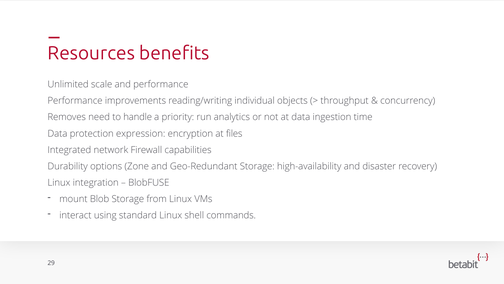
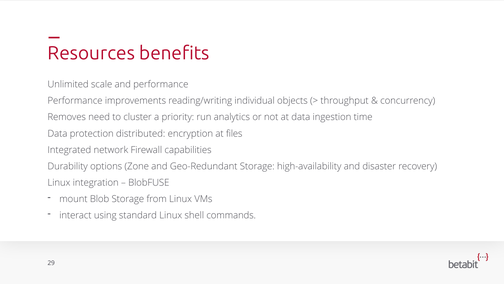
handle: handle -> cluster (138, 117)
expression: expression -> distributed (141, 133)
